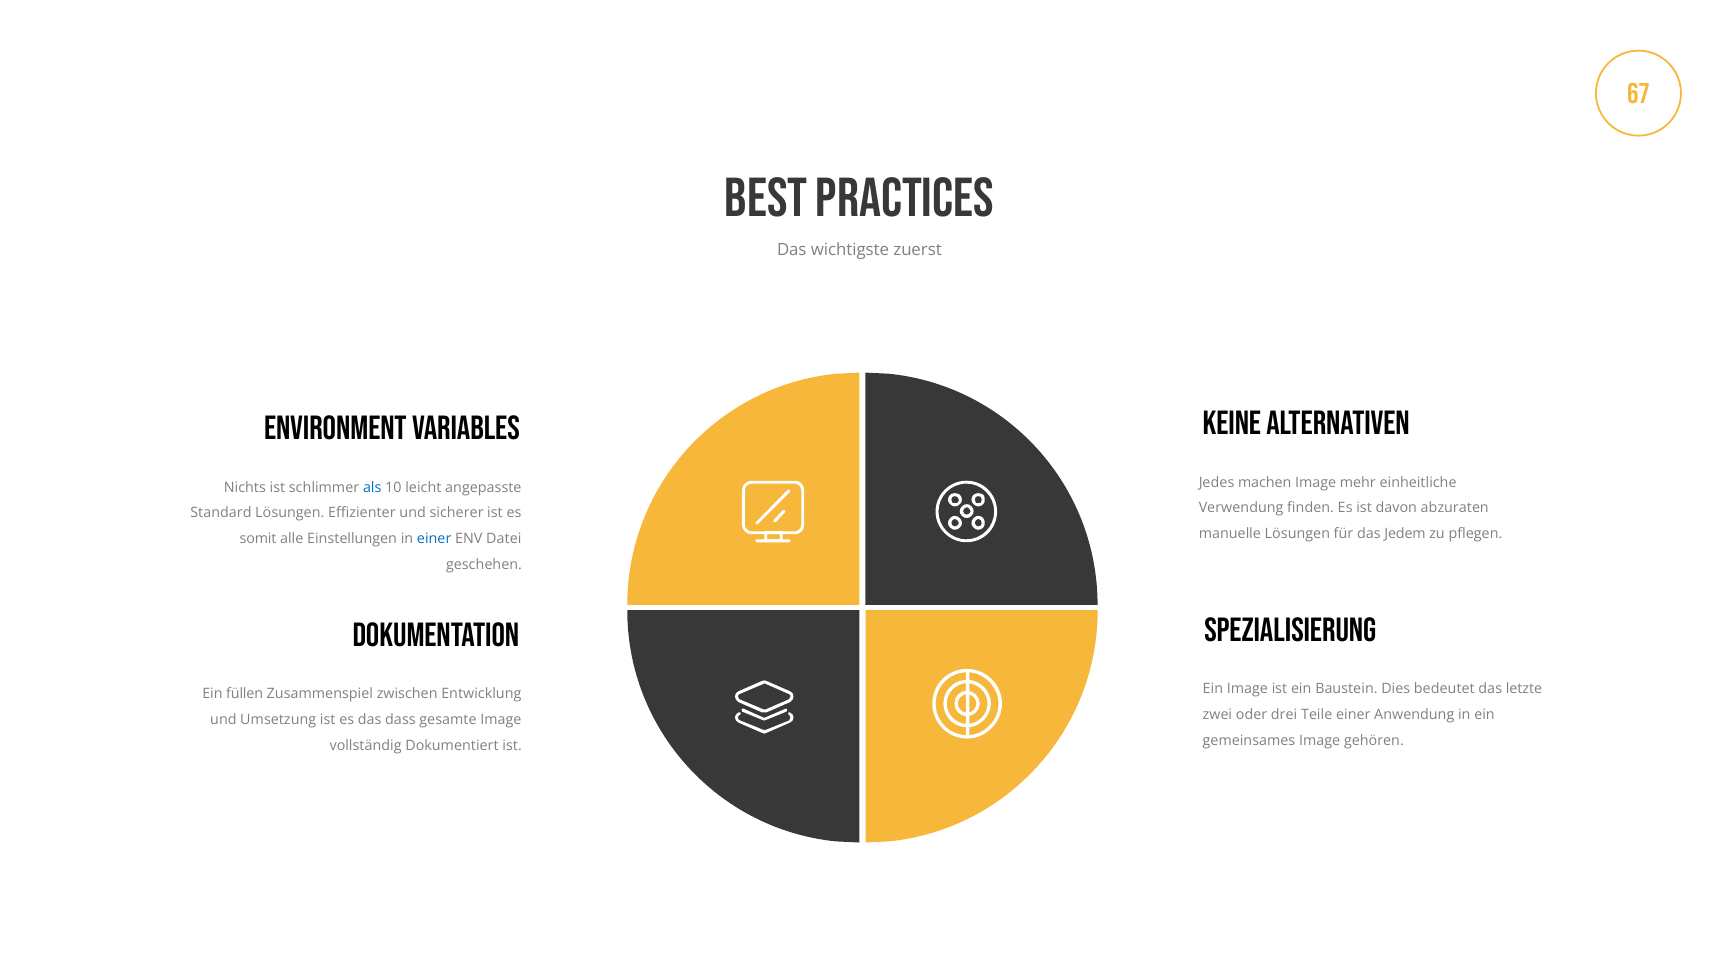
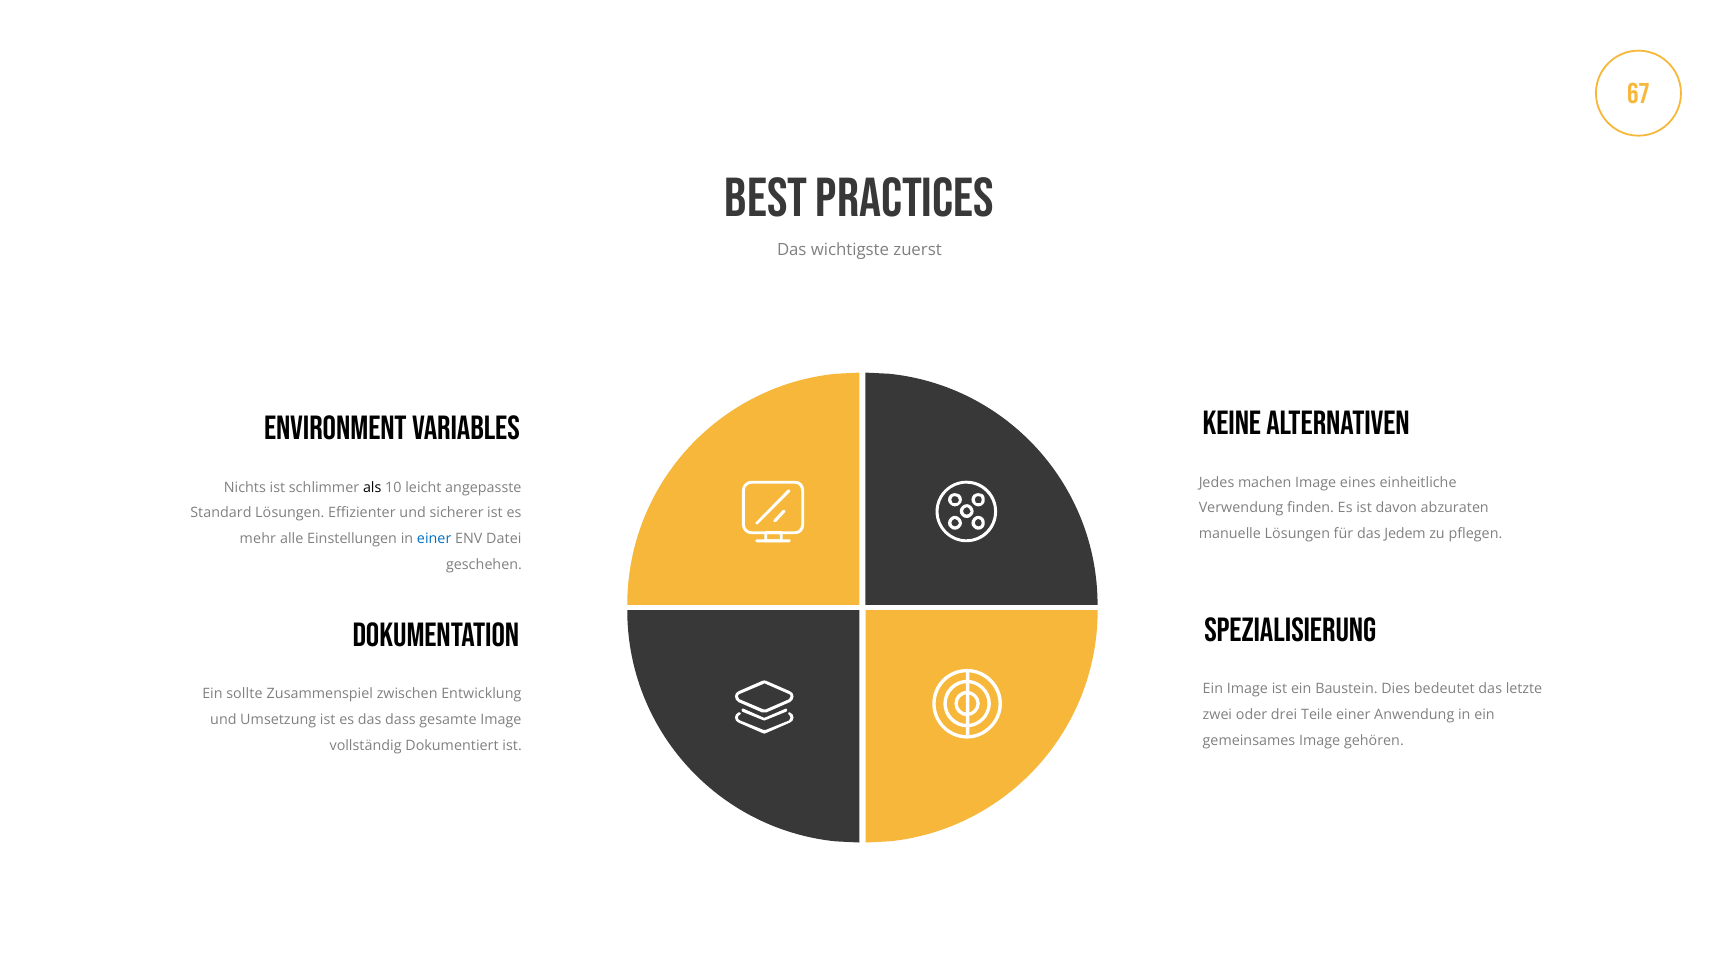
mehr: mehr -> eines (1358, 482)
als colour: blue -> black (372, 487)
somit: somit -> mehr (258, 539)
füllen: füllen -> sollte (245, 694)
